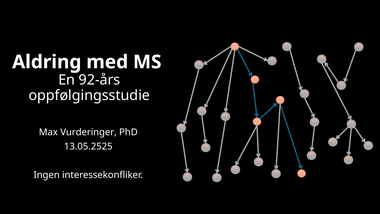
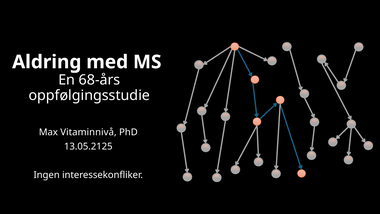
92-års: 92-års -> 68-års (100, 80)
Vurderinger: Vurderinger -> Vitaminnivå (88, 132)
13.05.2525: 13.05.2525 -> 13.05.2125 (88, 146)
